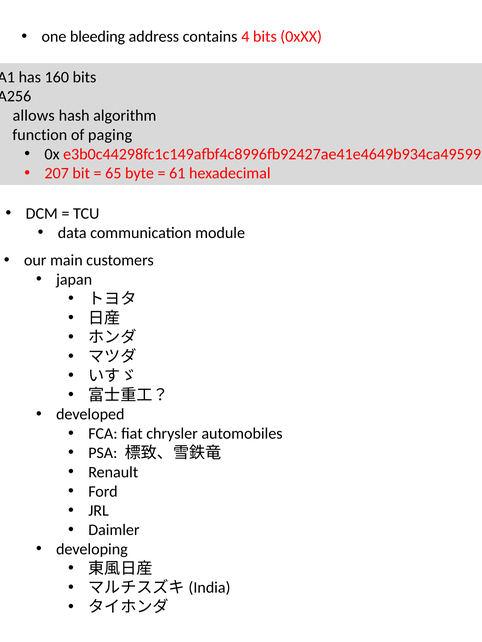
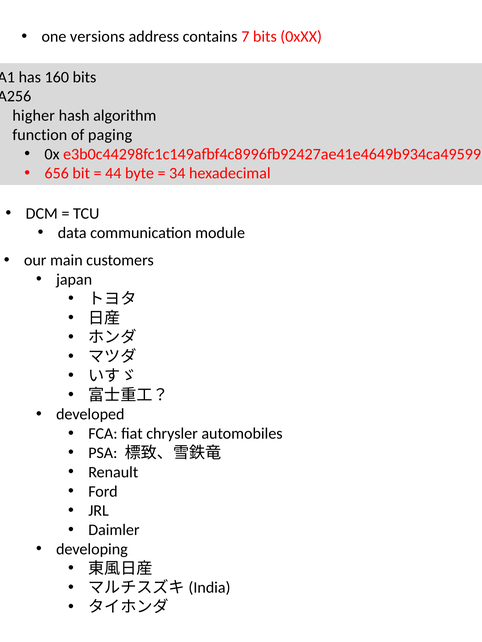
bleeding: bleeding -> versions (97, 37)
4: 4 -> 7 (245, 37)
allows: allows -> higher (34, 116)
207: 207 -> 656 (57, 174)
65: 65 -> 44 (113, 174)
61: 61 -> 34 (177, 174)
